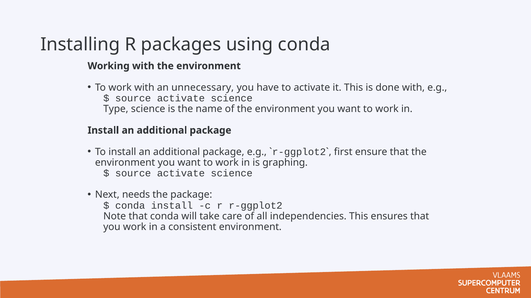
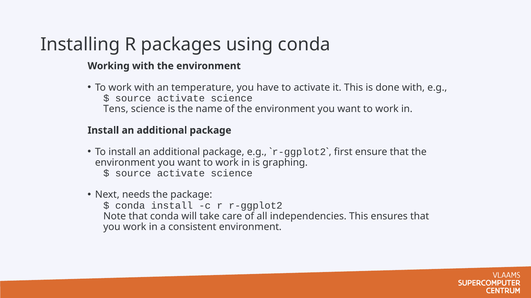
unnecessary: unnecessary -> temperature (203, 88)
Type: Type -> Tens (116, 109)
